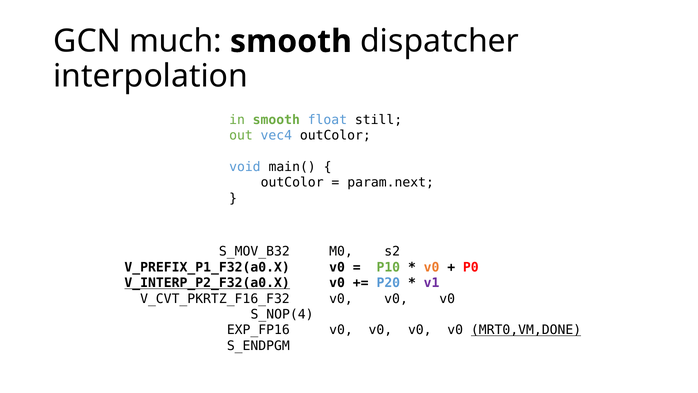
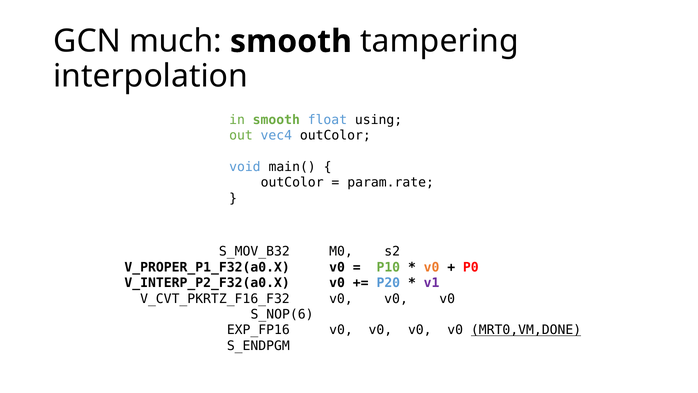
dispatcher: dispatcher -> tampering (440, 41)
still: still -> using (379, 120)
param.next: param.next -> param.rate (391, 182)
V_PREFIX_P1_F32(a0.X: V_PREFIX_P1_F32(a0.X -> V_PROPER_P1_F32(a0.X (207, 267)
V_INTERP_P2_F32(a0.X underline: present -> none (207, 283)
S_NOP(4: S_NOP(4 -> S_NOP(6 (282, 314)
